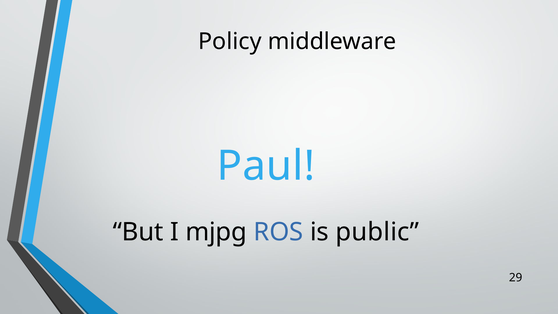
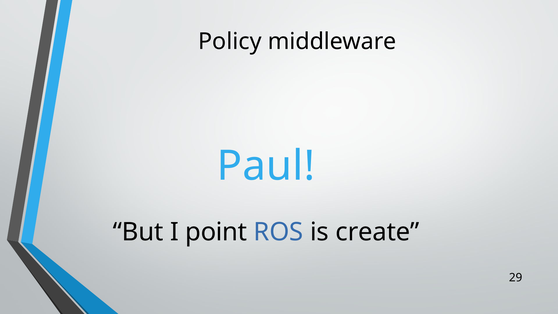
mjpg: mjpg -> point (216, 232)
public: public -> create (377, 232)
